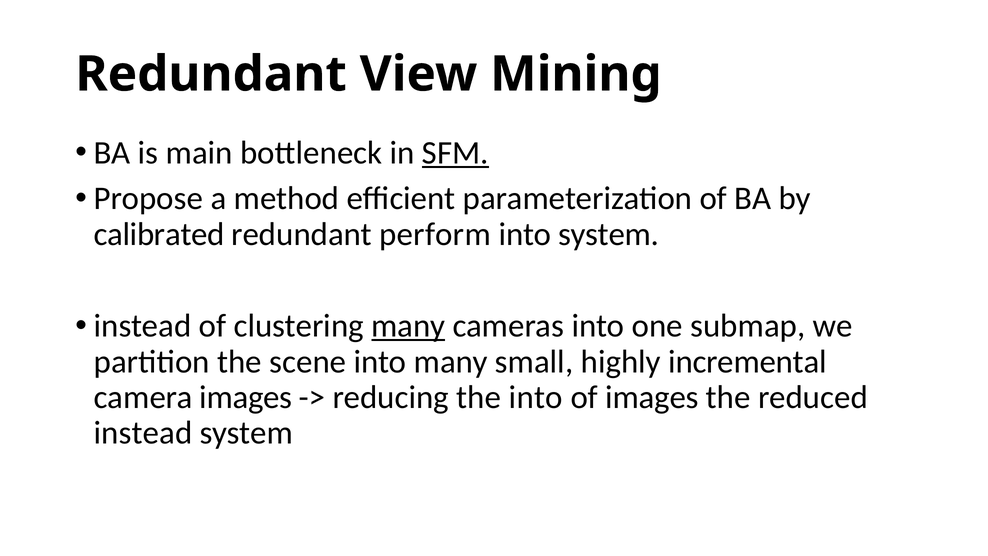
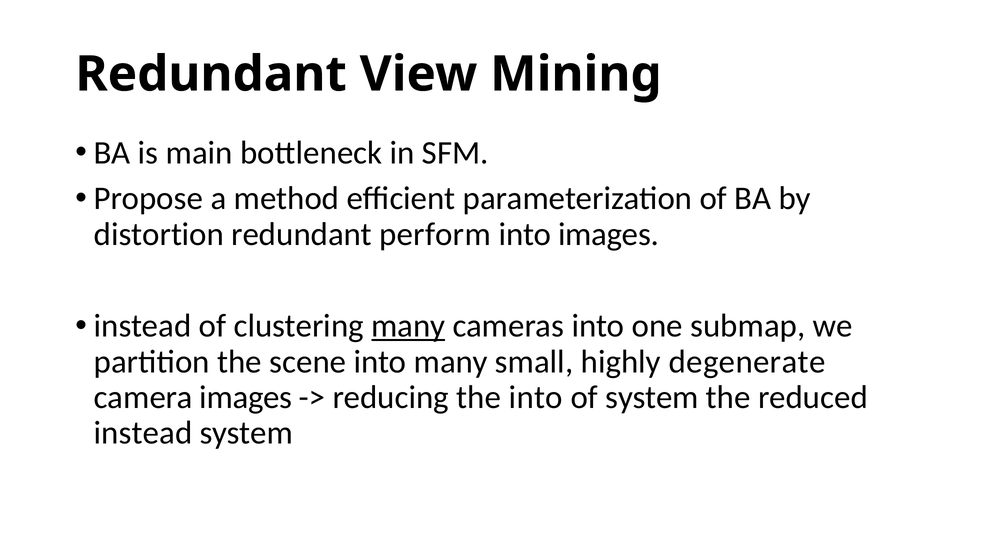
SFM underline: present -> none (455, 153)
calibrated: calibrated -> distortion (159, 234)
into system: system -> images (609, 234)
incremental: incremental -> degenerate (747, 361)
of images: images -> system (652, 397)
